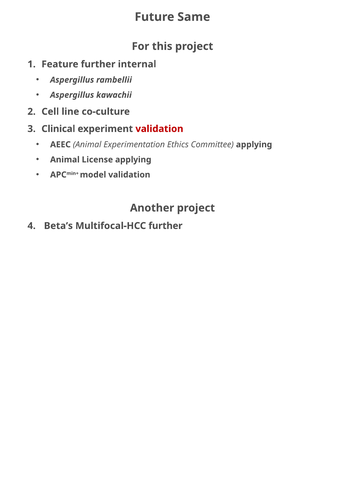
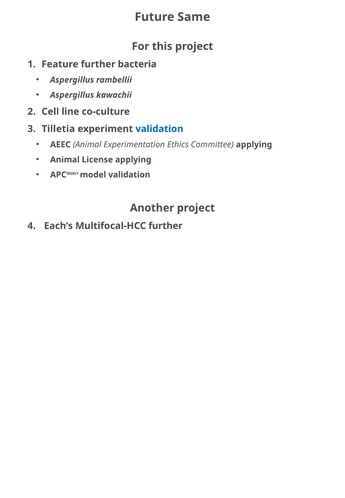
internal: internal -> bacteria (137, 64)
Clinical: Clinical -> Tilletia (58, 129)
validation colour: red -> blue (159, 129)
Beta’s: Beta’s -> Each’s (58, 226)
